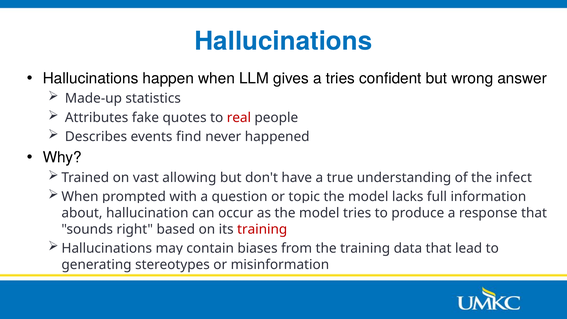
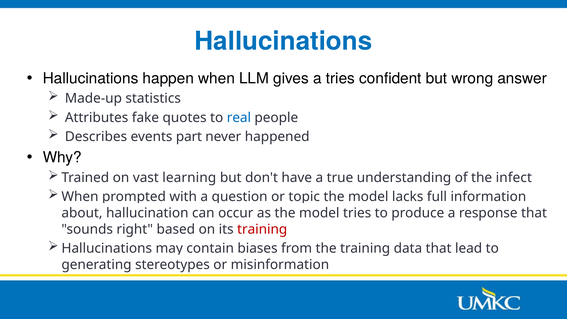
real colour: red -> blue (239, 118)
find: find -> part (189, 137)
allowing: allowing -> learning (189, 177)
